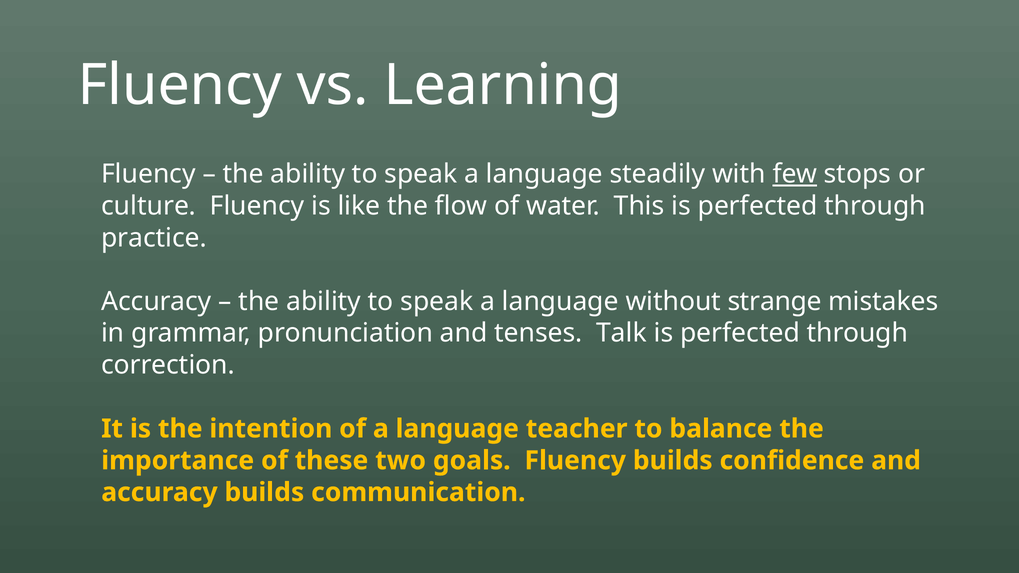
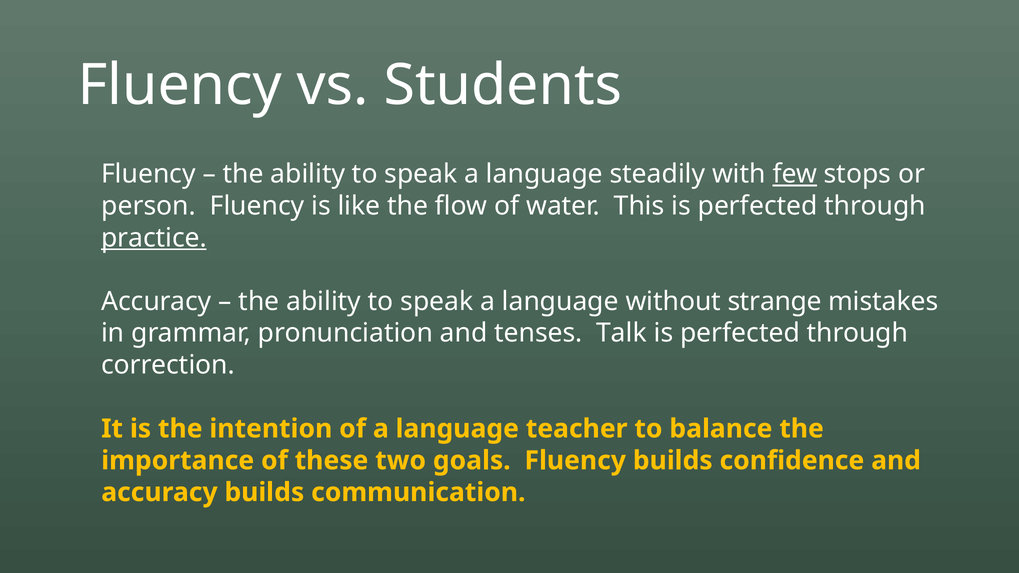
Learning: Learning -> Students (503, 86)
culture: culture -> person (149, 206)
practice underline: none -> present (154, 238)
